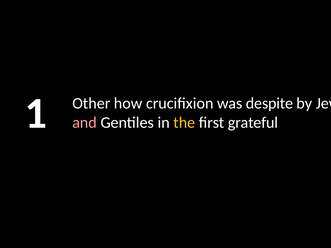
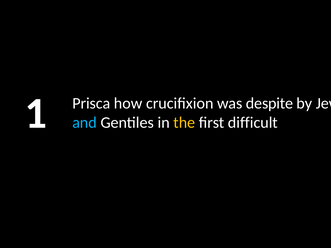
Other: Other -> Prisca (91, 103)
and colour: pink -> light blue (85, 123)
grateful: grateful -> difficult (253, 123)
